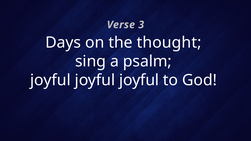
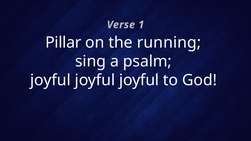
3: 3 -> 1 (141, 25)
Days: Days -> Pillar (63, 43)
thought: thought -> running (169, 43)
